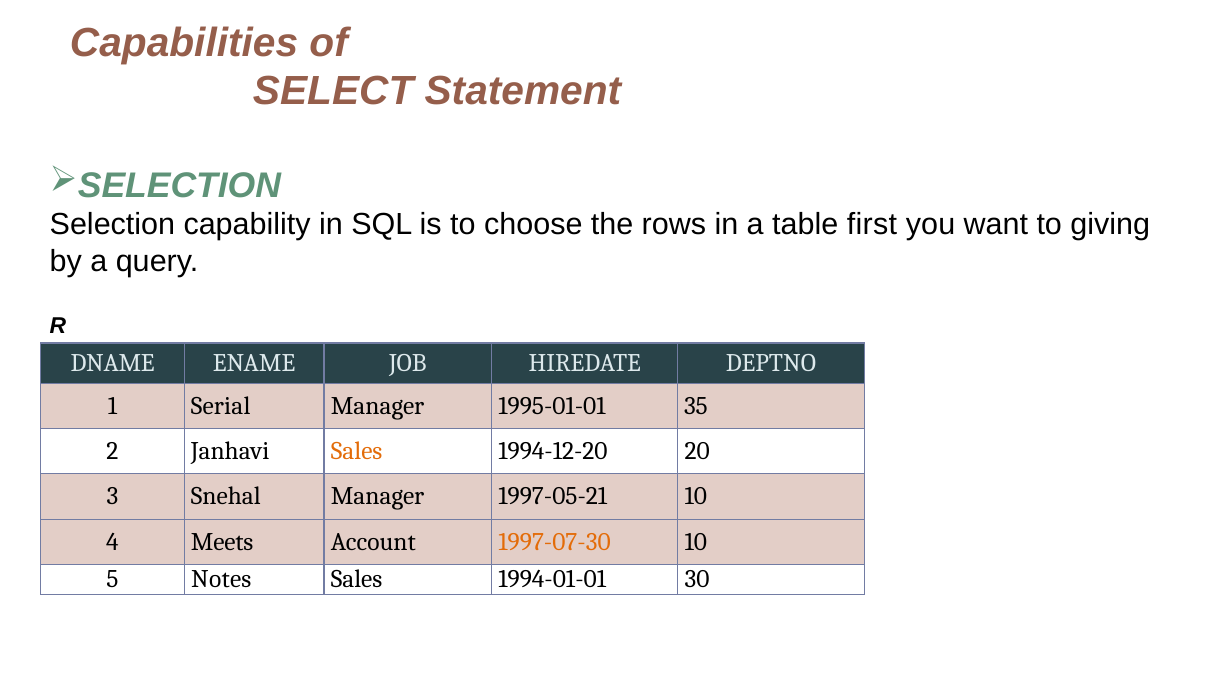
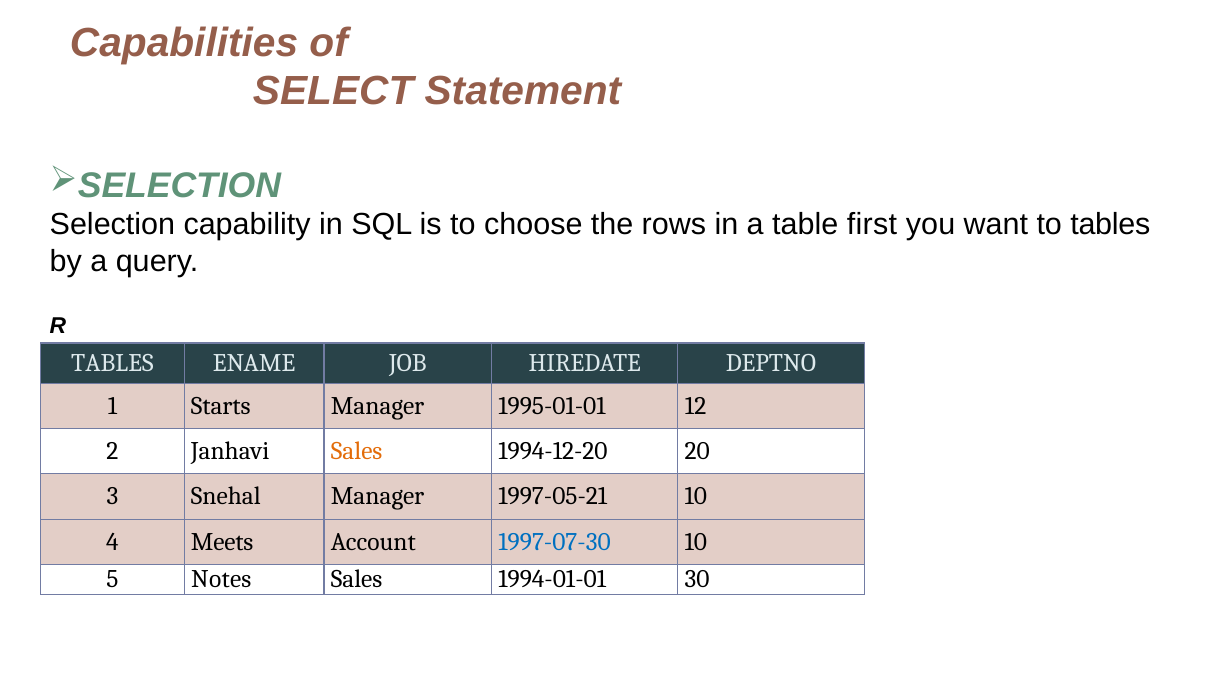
to giving: giving -> tables (1110, 225)
DNAME: DNAME -> TABLES (112, 363)
Serial: Serial -> Starts (221, 406)
35: 35 -> 12 (696, 406)
1997-07-30 colour: orange -> blue (555, 542)
